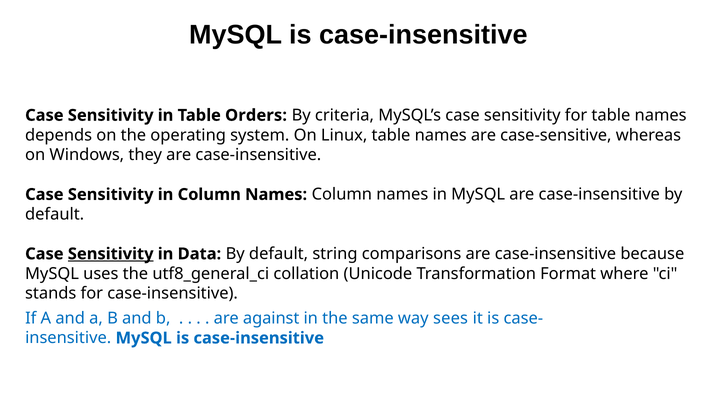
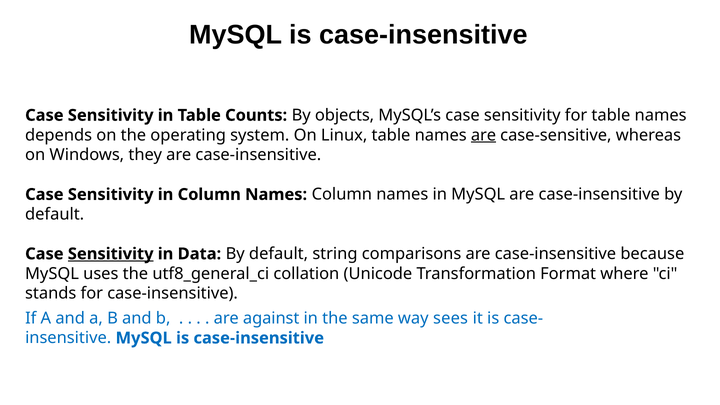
Orders: Orders -> Counts (256, 115)
criteria: criteria -> objects (345, 115)
are underline: none -> present (483, 135)
